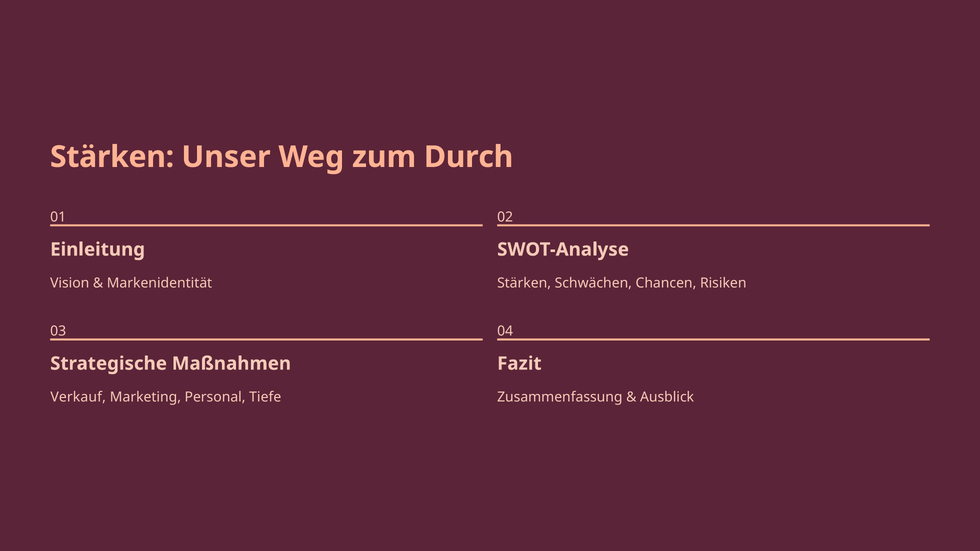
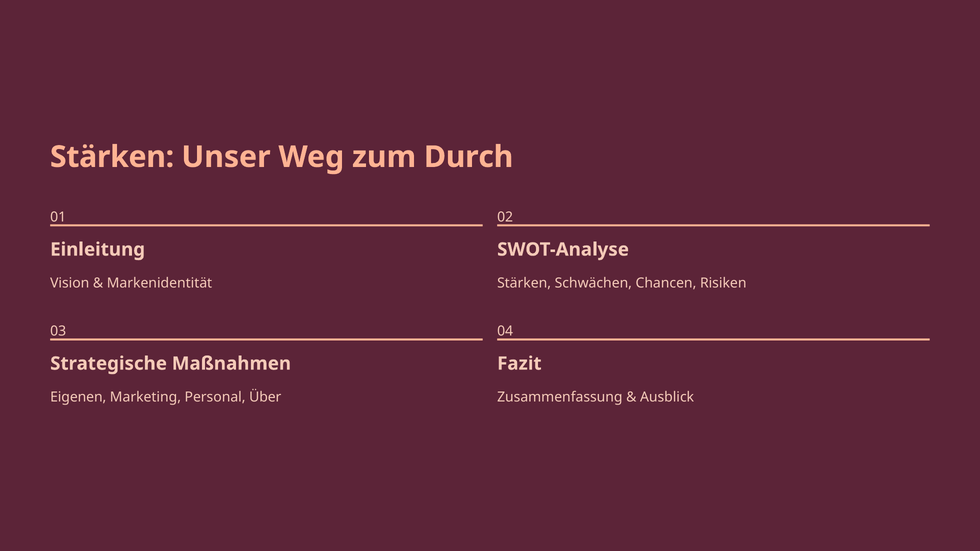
Verkauf: Verkauf -> Eigenen (78, 397)
Tiefe: Tiefe -> Über (265, 397)
